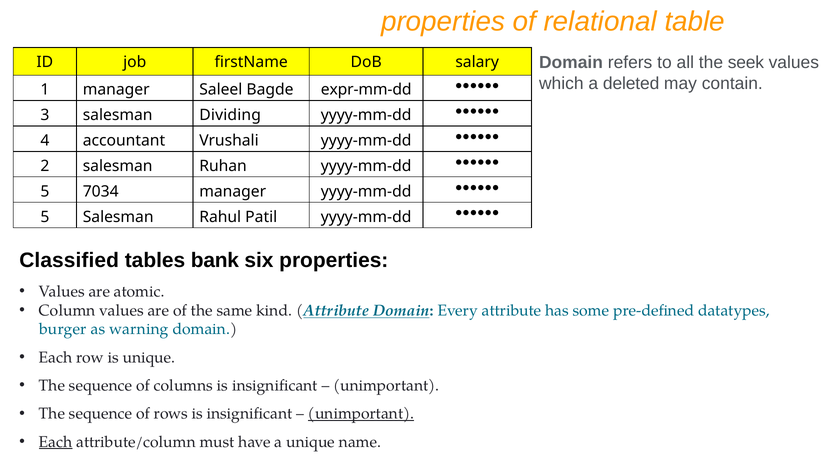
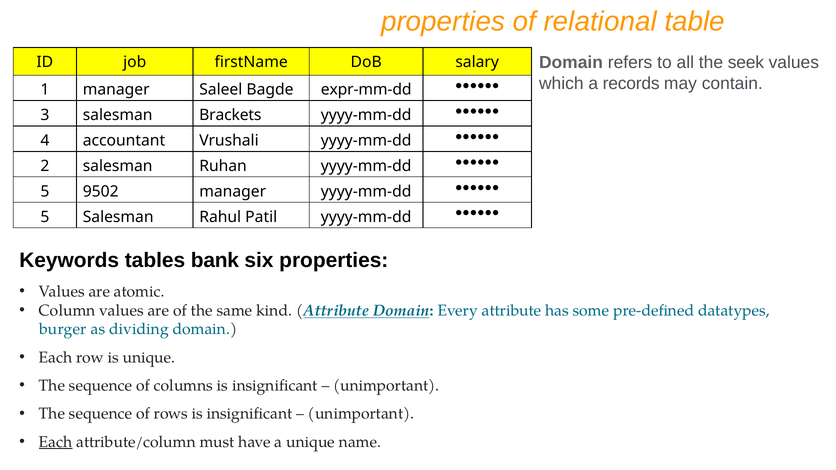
deleted: deleted -> records (631, 83)
Dividing: Dividing -> Brackets (230, 115)
7034: 7034 -> 9502 (101, 192)
Classified: Classified -> Keywords (69, 261)
warning: warning -> dividing (139, 329)
unimportant underline: present -> none (361, 414)
